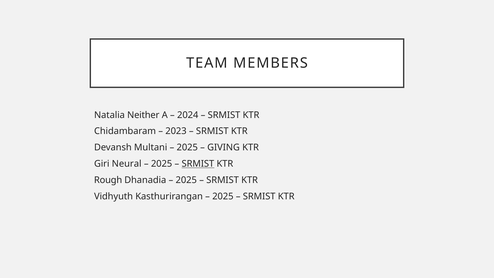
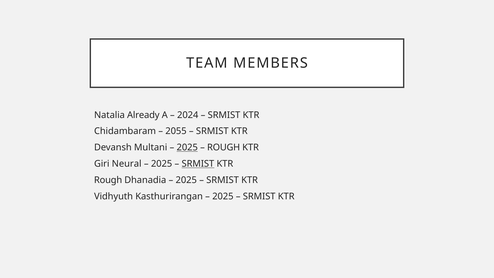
Neither: Neither -> Already (143, 115)
2023: 2023 -> 2055 (176, 131)
2025 underline: none -> present (187, 147)
GIVING: GIVING -> ROUGH (224, 147)
